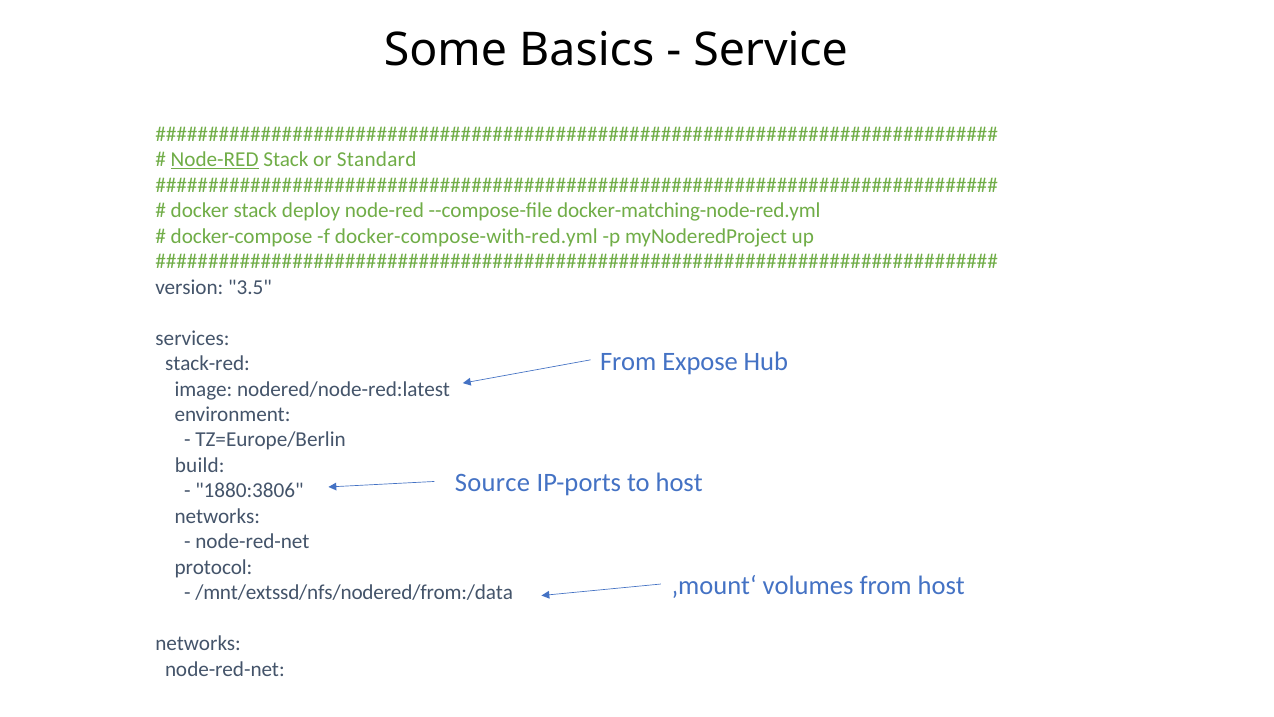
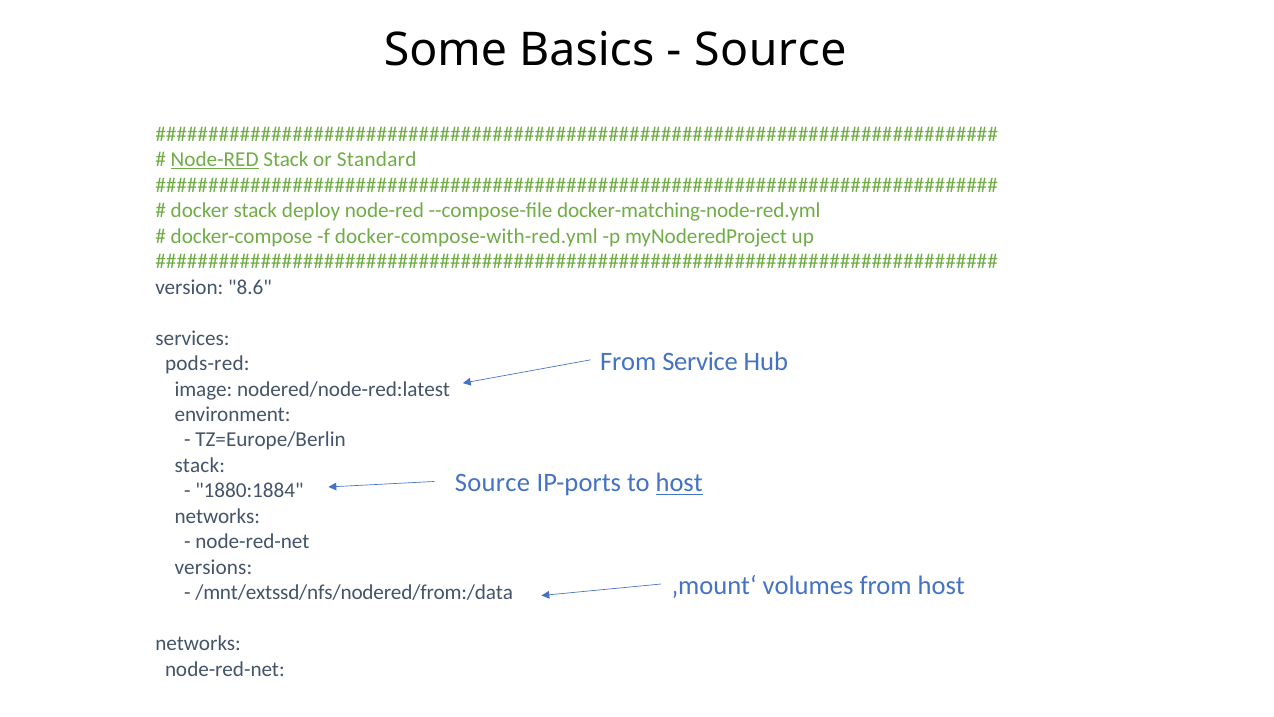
Service: Service -> Source (770, 50)
3.5: 3.5 -> 8.6 (250, 287)
Expose: Expose -> Service (700, 362)
stack-red: stack-red -> pods-red (207, 363)
build: build -> stack (200, 465)
host underline: none -> present (679, 483)
1880:3806: 1880:3806 -> 1880:1884 (249, 491)
protocol: protocol -> versions (213, 567)
